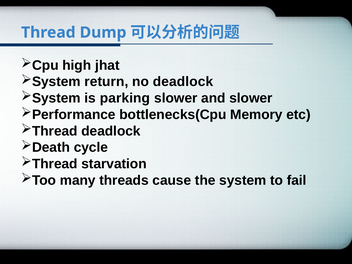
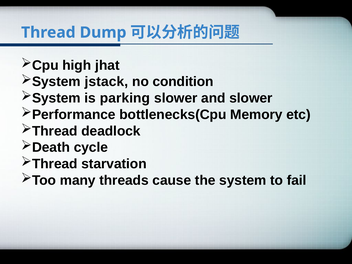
return: return -> jstack (106, 82)
no deadlock: deadlock -> condition (183, 82)
